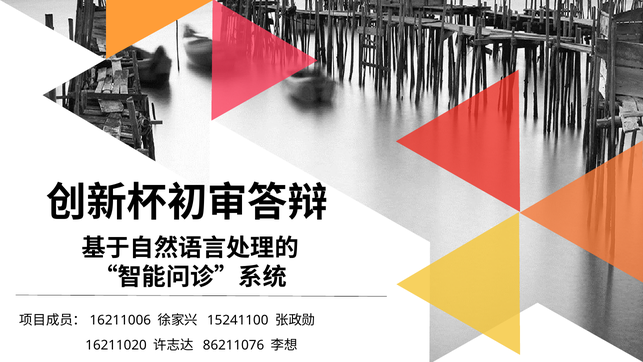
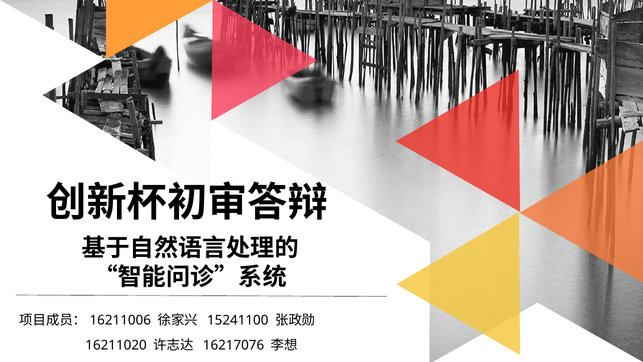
86211076: 86211076 -> 16217076 (234, 345)
